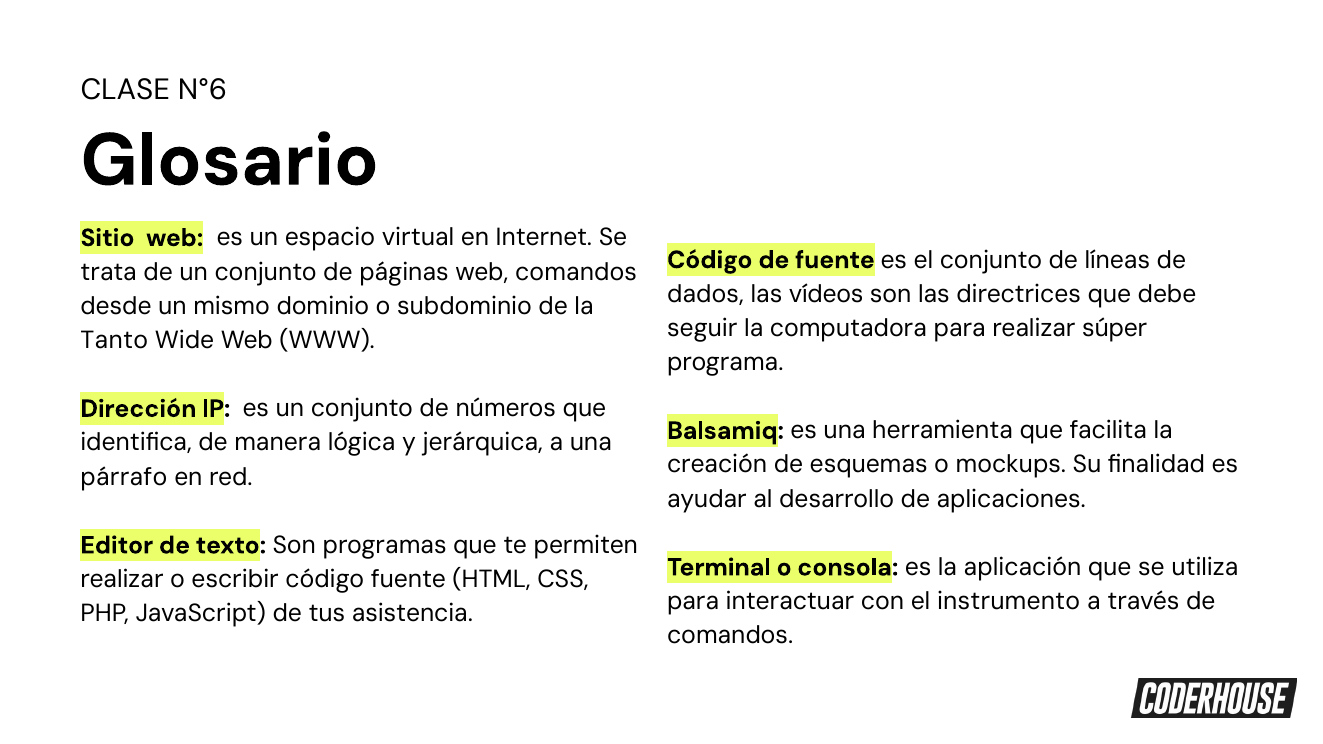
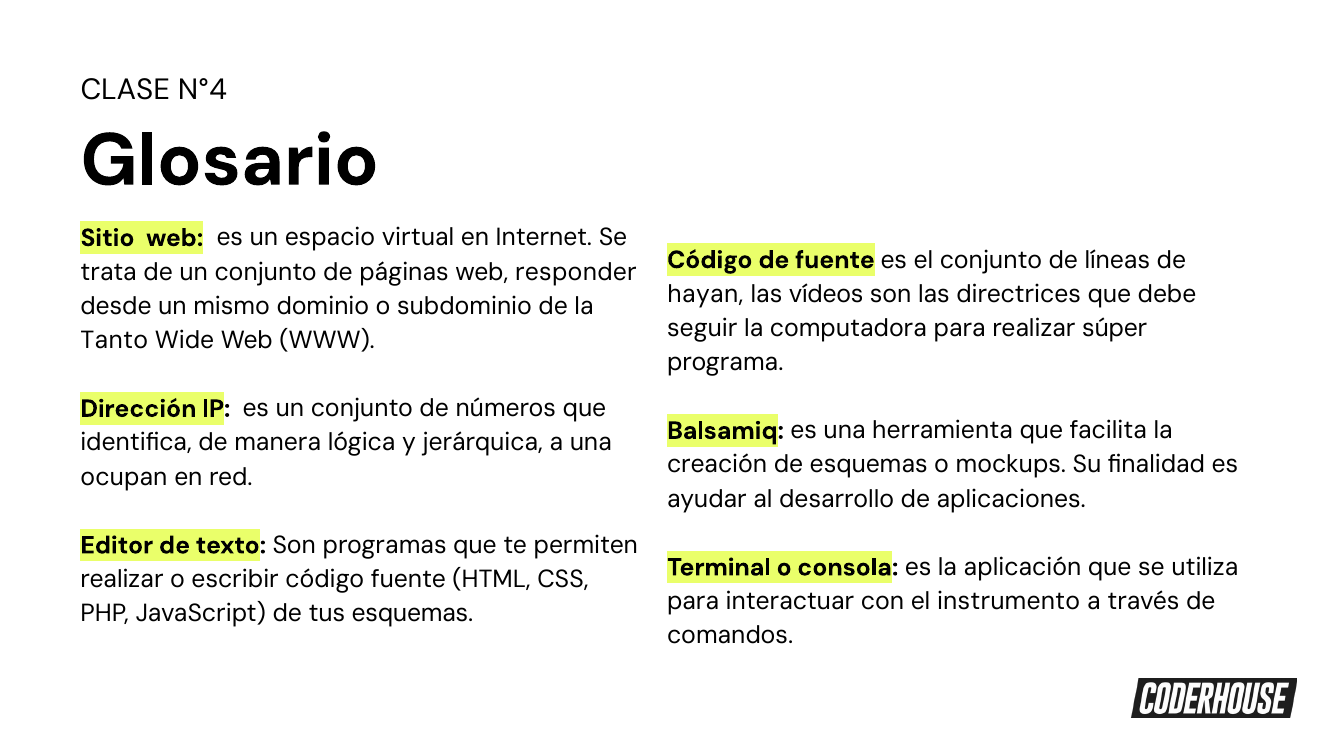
N°6: N°6 -> N°4 (203, 90)
web comandos: comandos -> responder (576, 272)
dados: dados -> hayan (705, 294)
párrafo: párrafo -> ocupan (124, 477)
tus asistencia: asistencia -> esquemas (412, 614)
